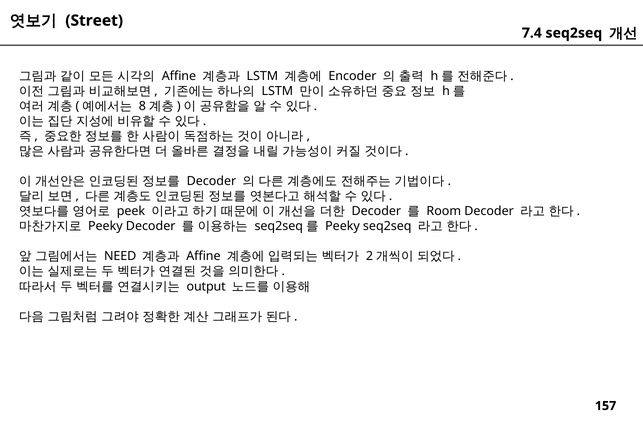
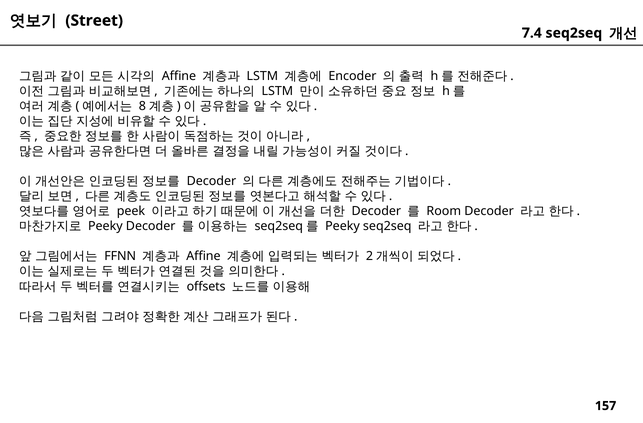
NEED: NEED -> FFNN (120, 256)
output: output -> offsets (206, 286)
